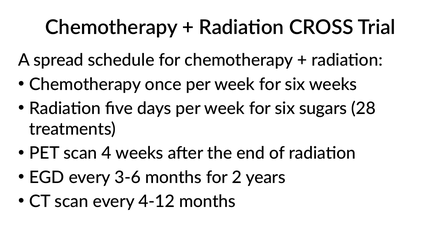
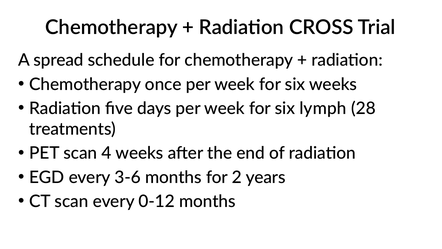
sugars: sugars -> lymph (323, 108)
4-12: 4-12 -> 0-12 (157, 201)
